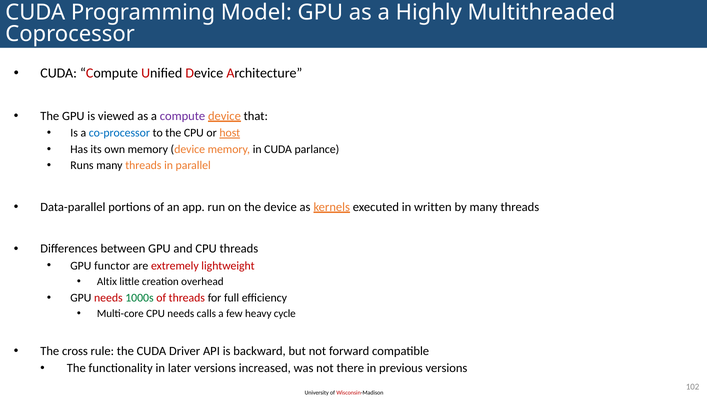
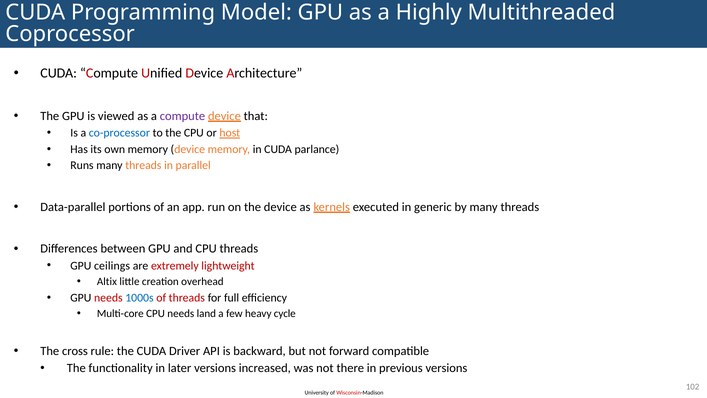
written: written -> generic (433, 207)
functor: functor -> ceilings (112, 265)
1000s colour: green -> blue (139, 297)
calls: calls -> land (206, 313)
